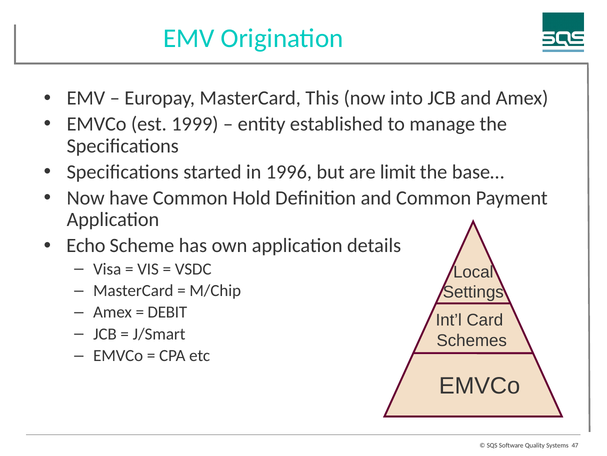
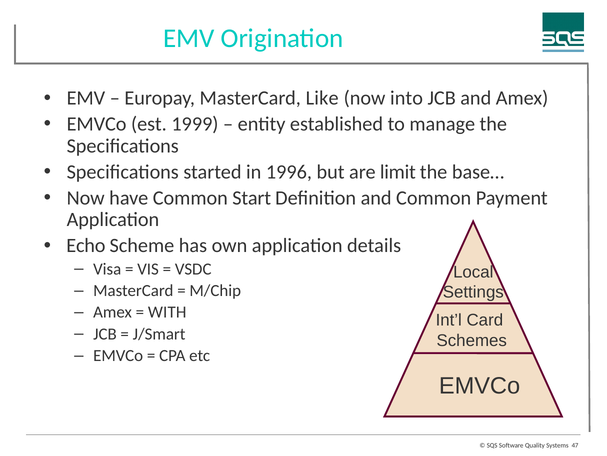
This: This -> Like (322, 98)
Hold: Hold -> Start (252, 198)
DEBIT: DEBIT -> WITH (167, 312)
